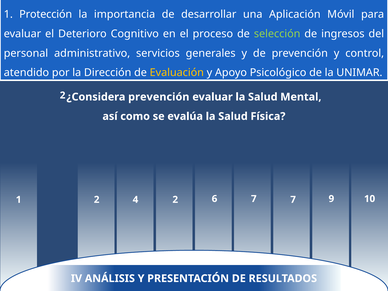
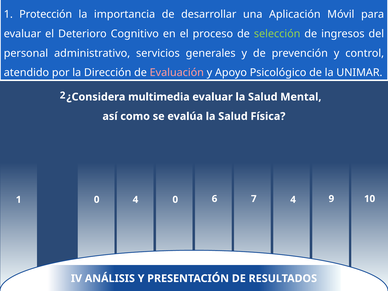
Evaluación colour: yellow -> pink (177, 73)
¿Considera prevención: prevención -> multimedia (159, 97)
1 2: 2 -> 0 (97, 200)
4 2: 2 -> 0 (175, 200)
7 7: 7 -> 4 (293, 200)
